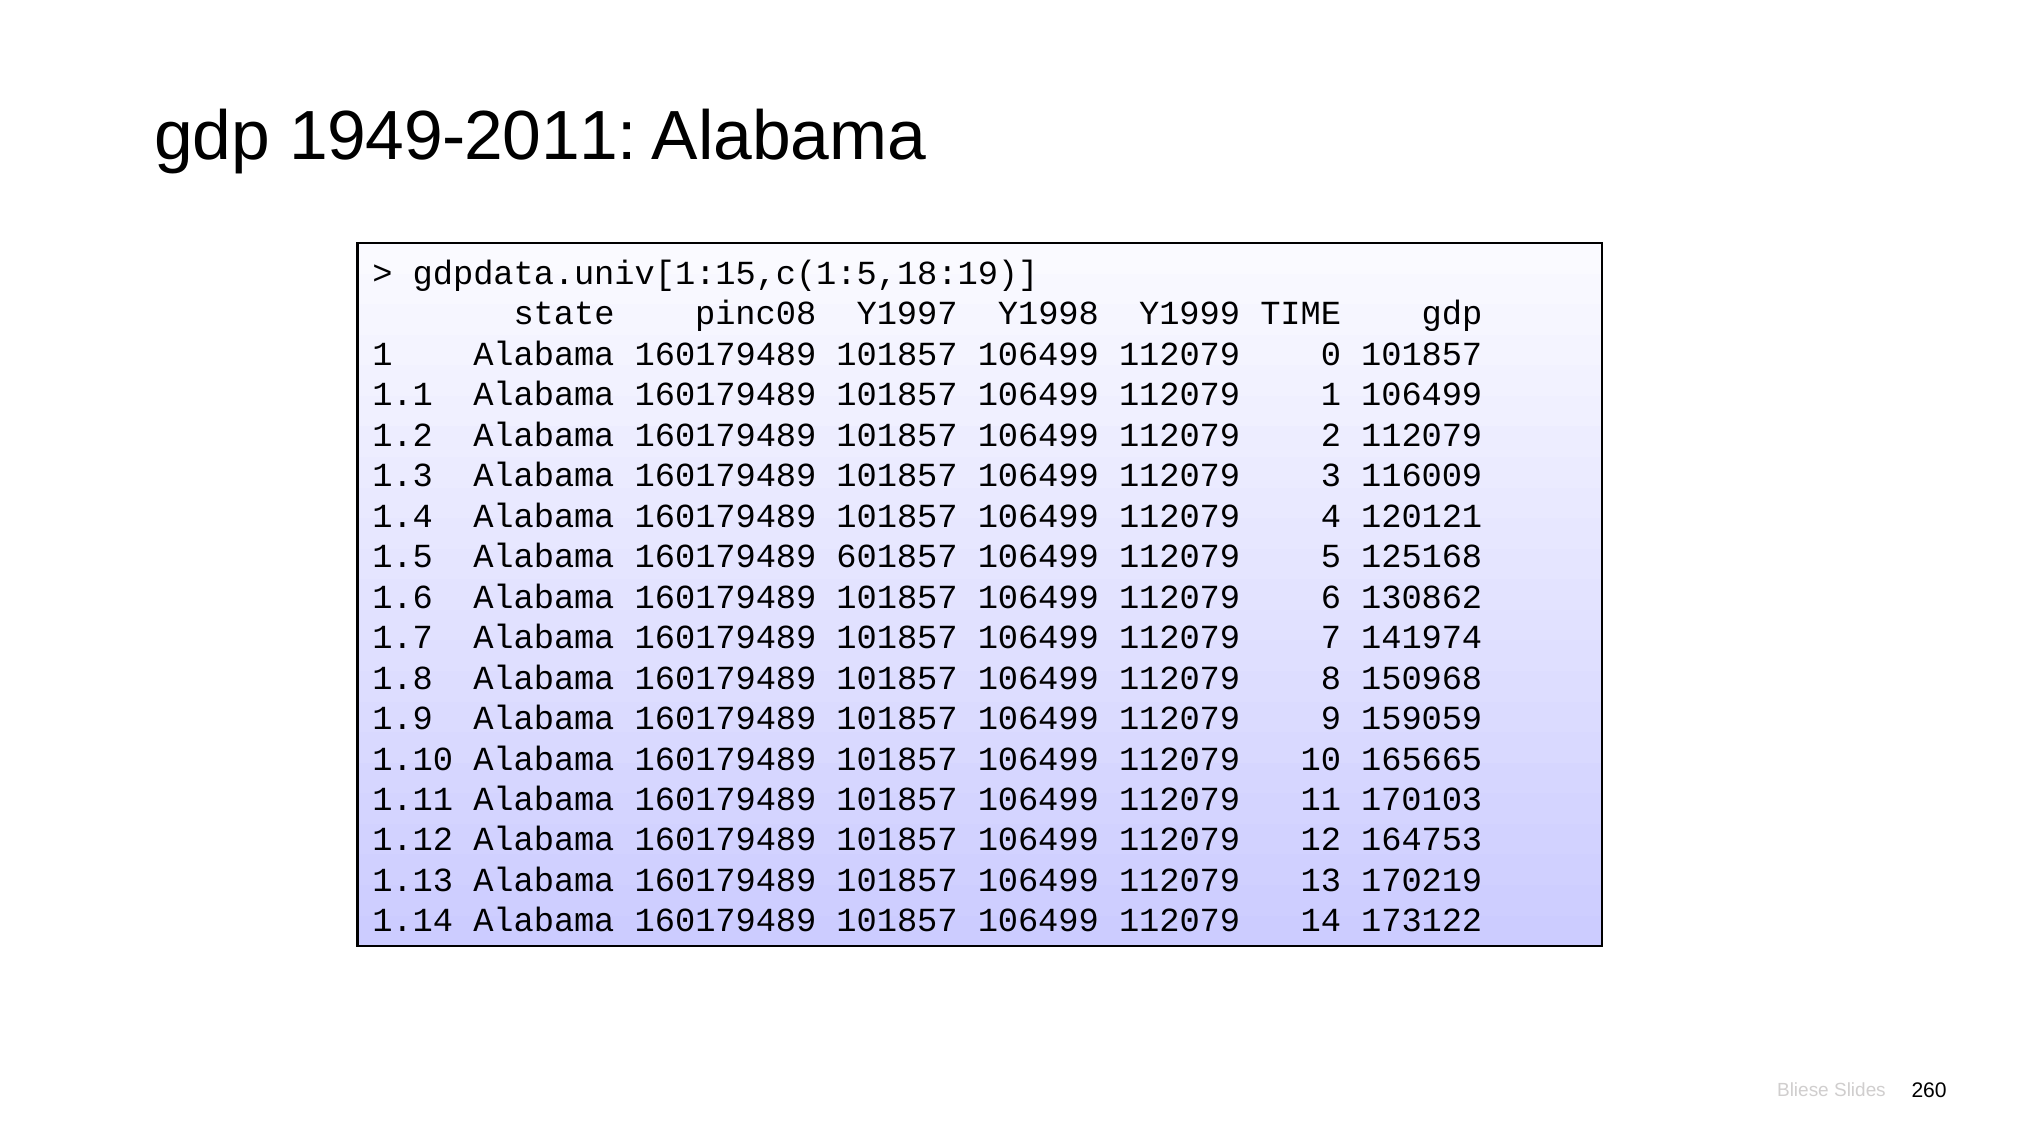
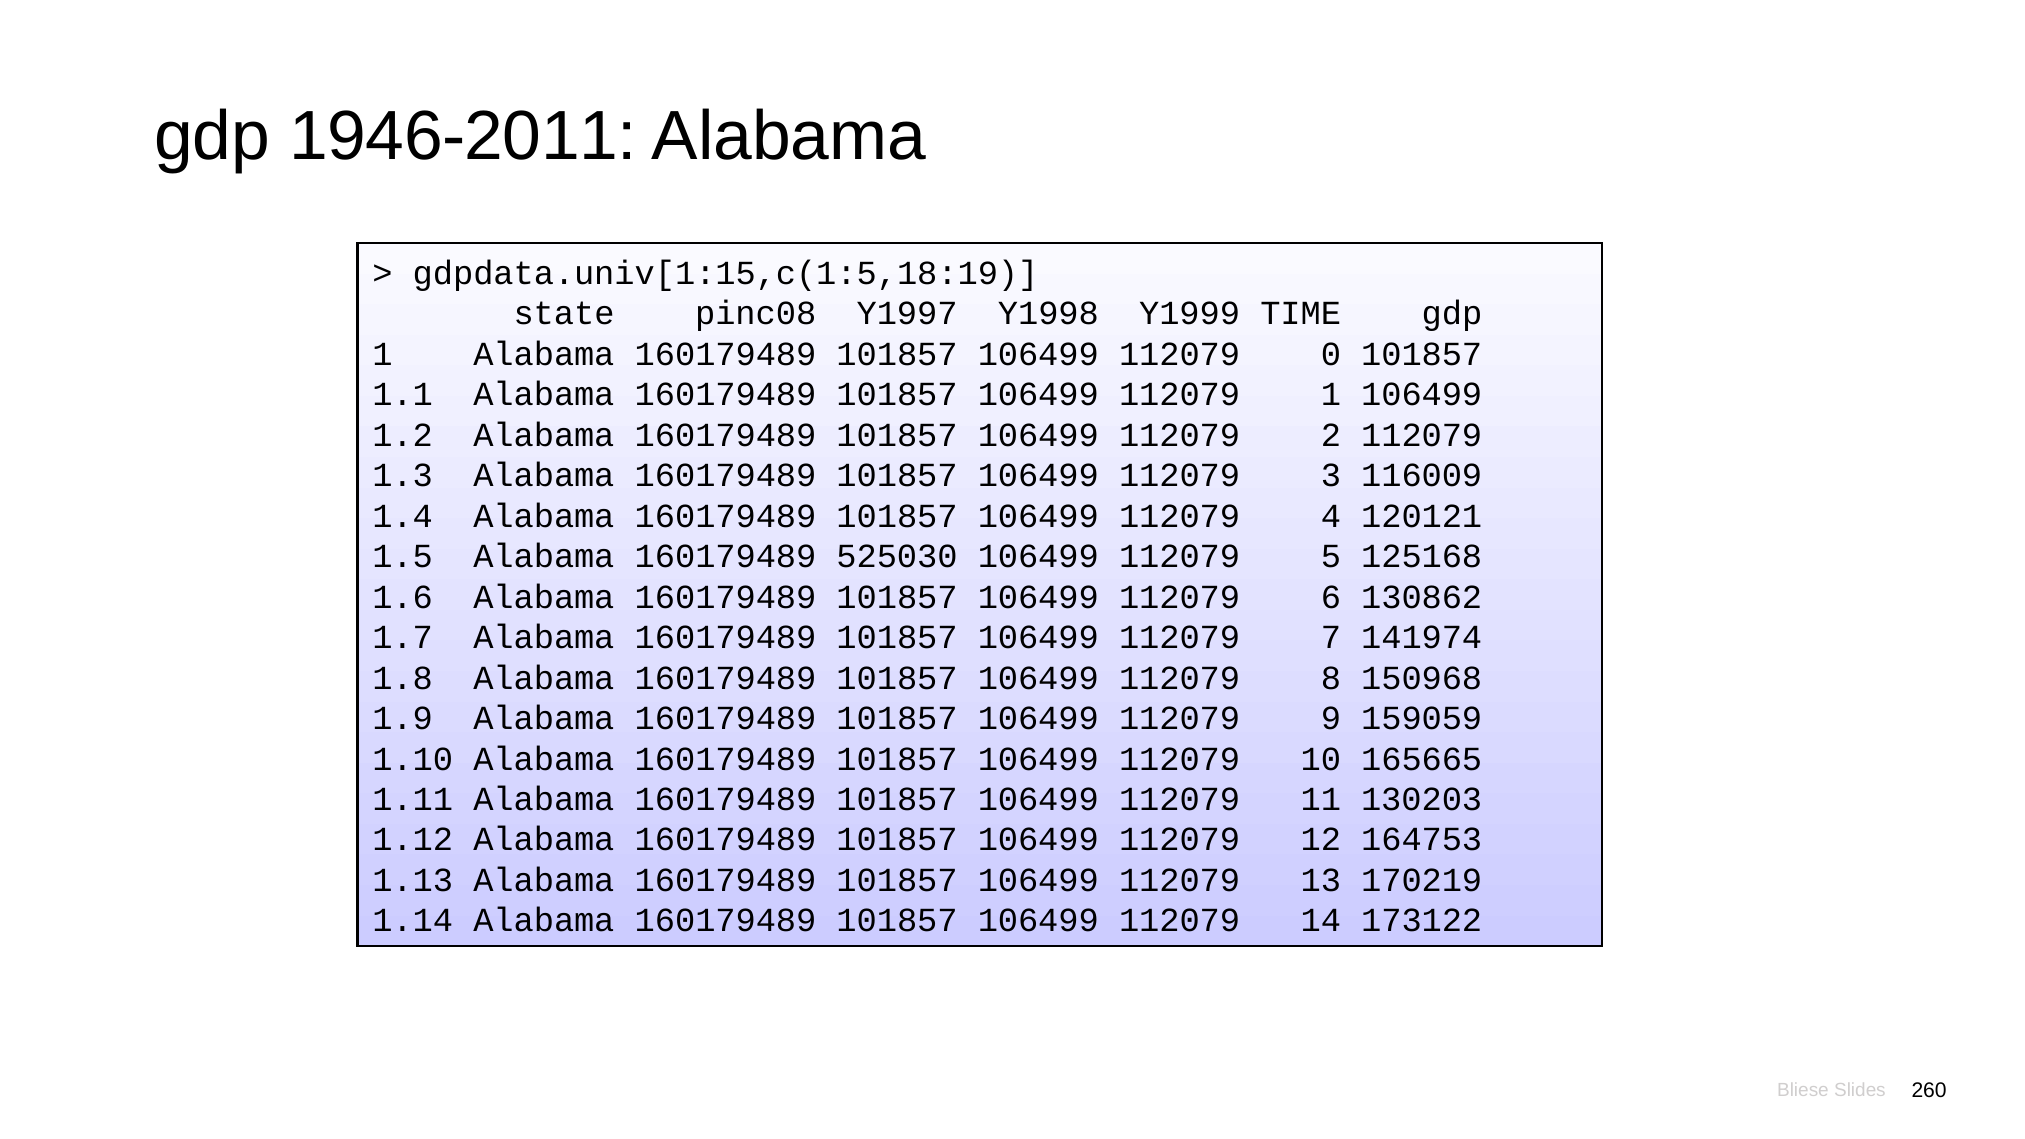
1949-2011: 1949-2011 -> 1946-2011 (463, 137)
601857: 601857 -> 525030 (897, 557)
170103: 170103 -> 130203 (1422, 799)
